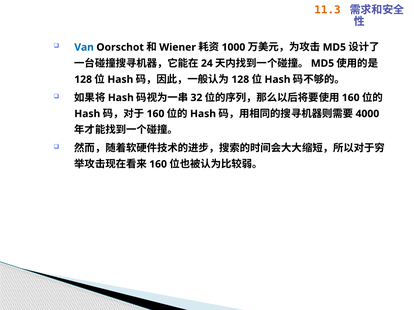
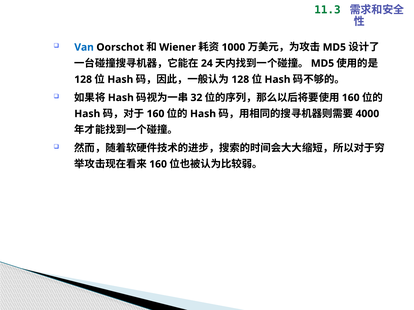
11.3 colour: orange -> green (327, 10)
